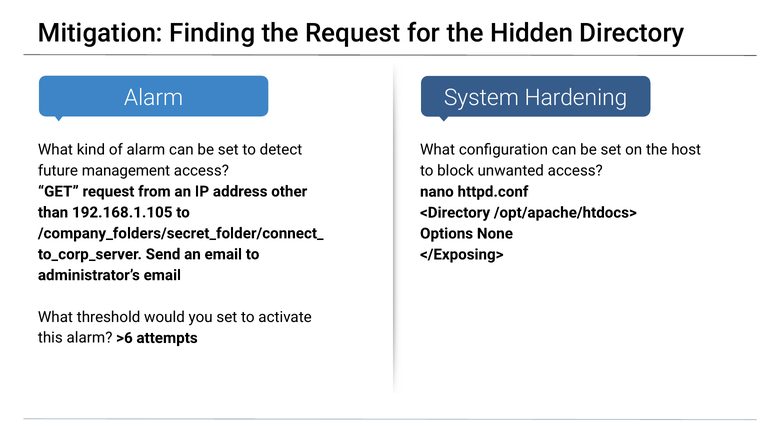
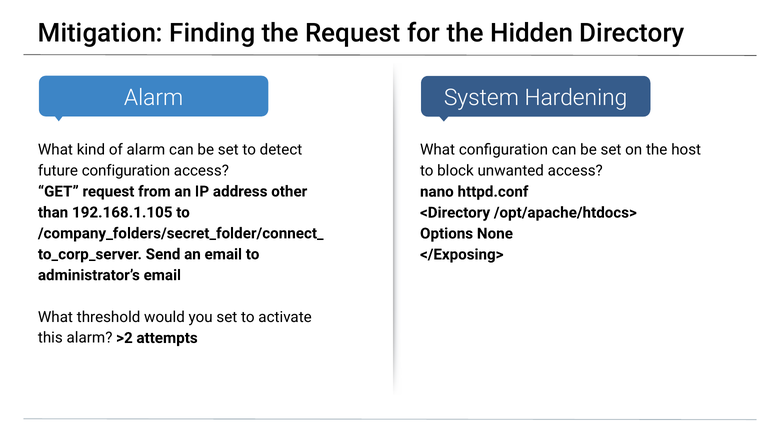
future management: management -> configuration (126, 170)
>6: >6 -> >2 (124, 338)
